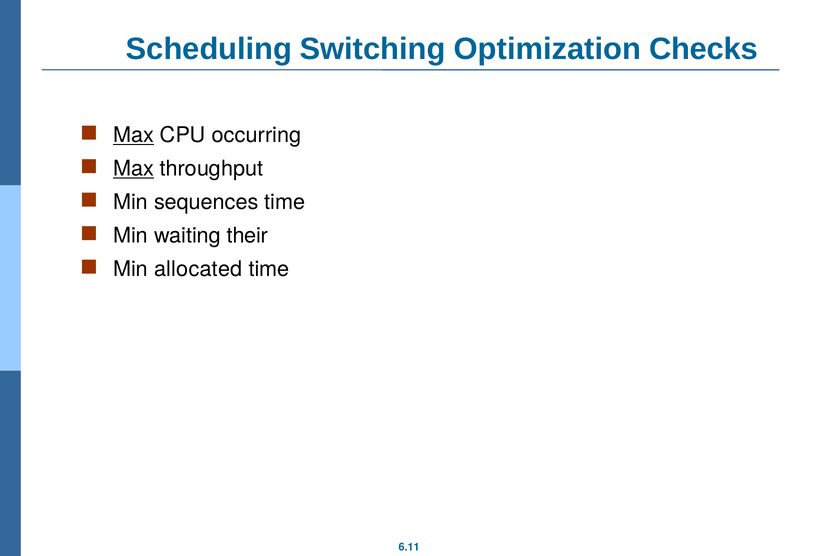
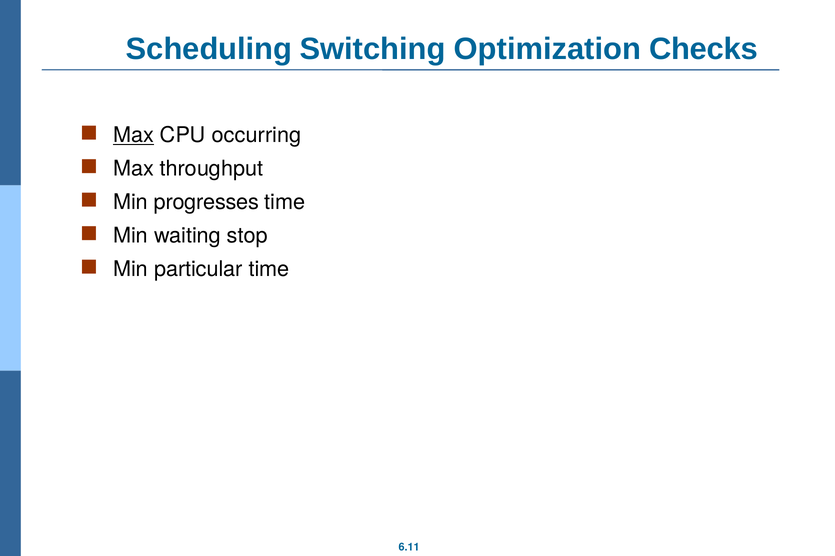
Max underline: present -> none (134, 169)
sequences: sequences -> progresses (206, 202)
their: their -> stop (247, 236)
allocated: allocated -> particular (198, 270)
